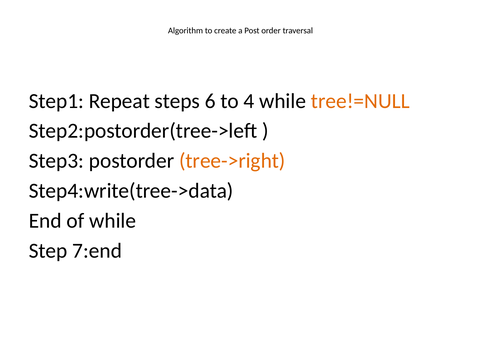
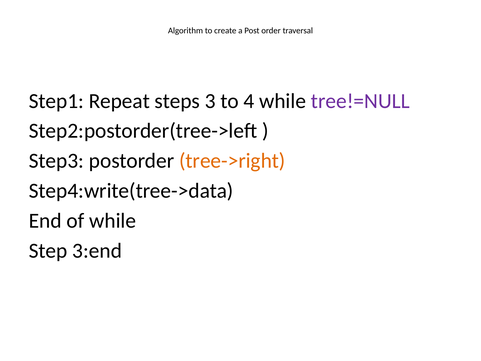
6: 6 -> 3 (210, 101)
tree!=NULL colour: orange -> purple (360, 101)
7:end: 7:end -> 3:end (97, 251)
